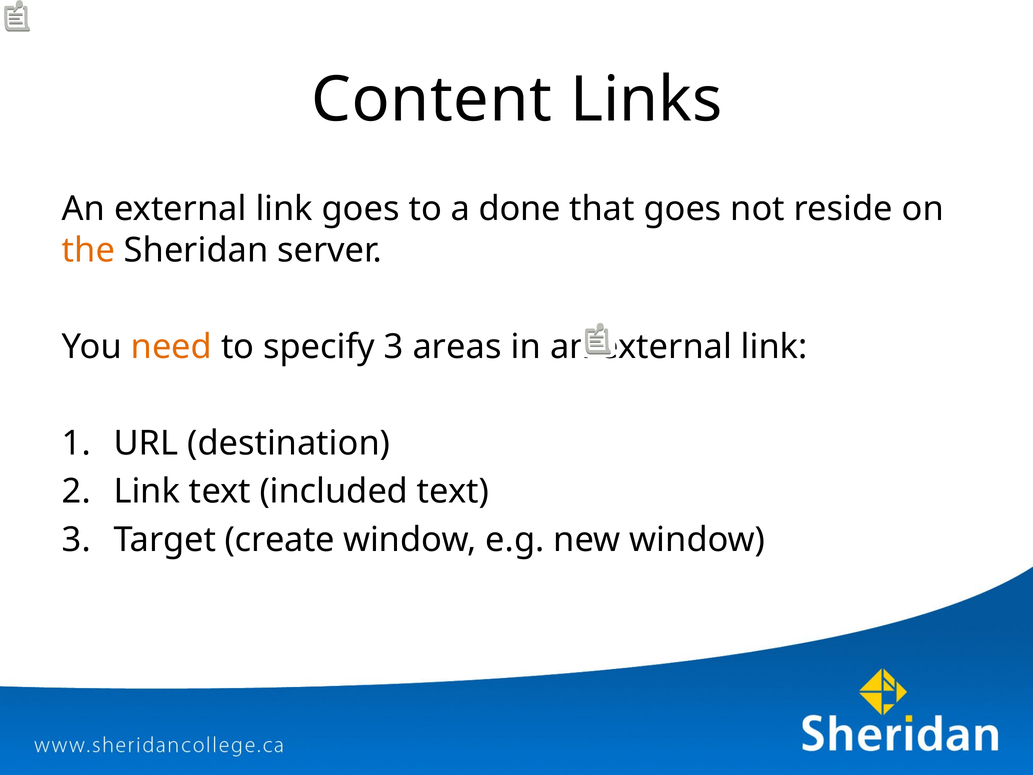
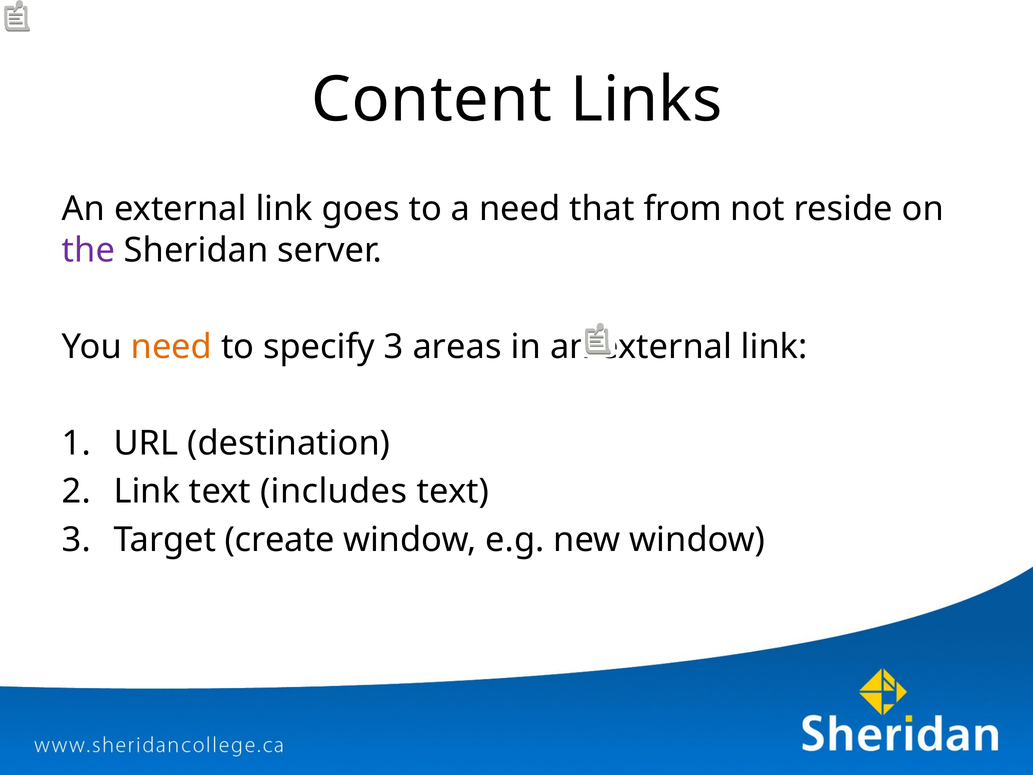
a done: done -> need (520, 209)
that goes: goes -> from (683, 209)
the colour: orange -> purple (89, 250)
included: included -> includes (334, 491)
